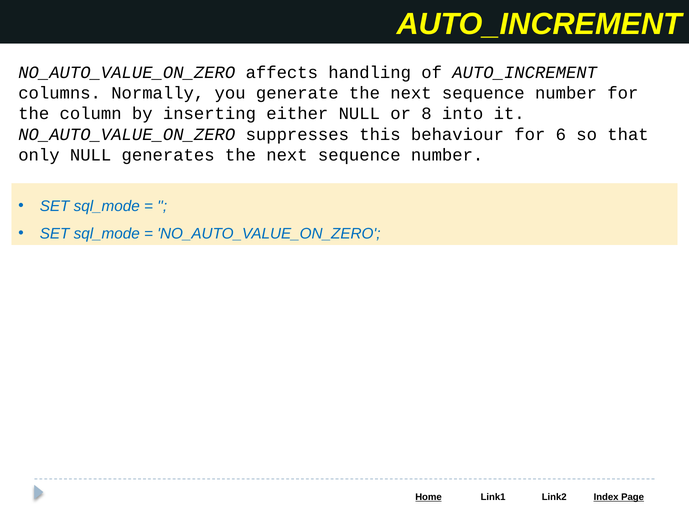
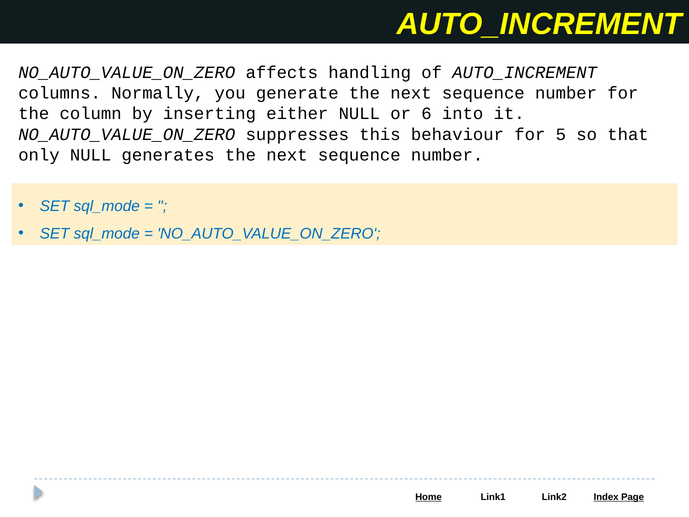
8: 8 -> 6 (426, 114)
6: 6 -> 5 (561, 134)
